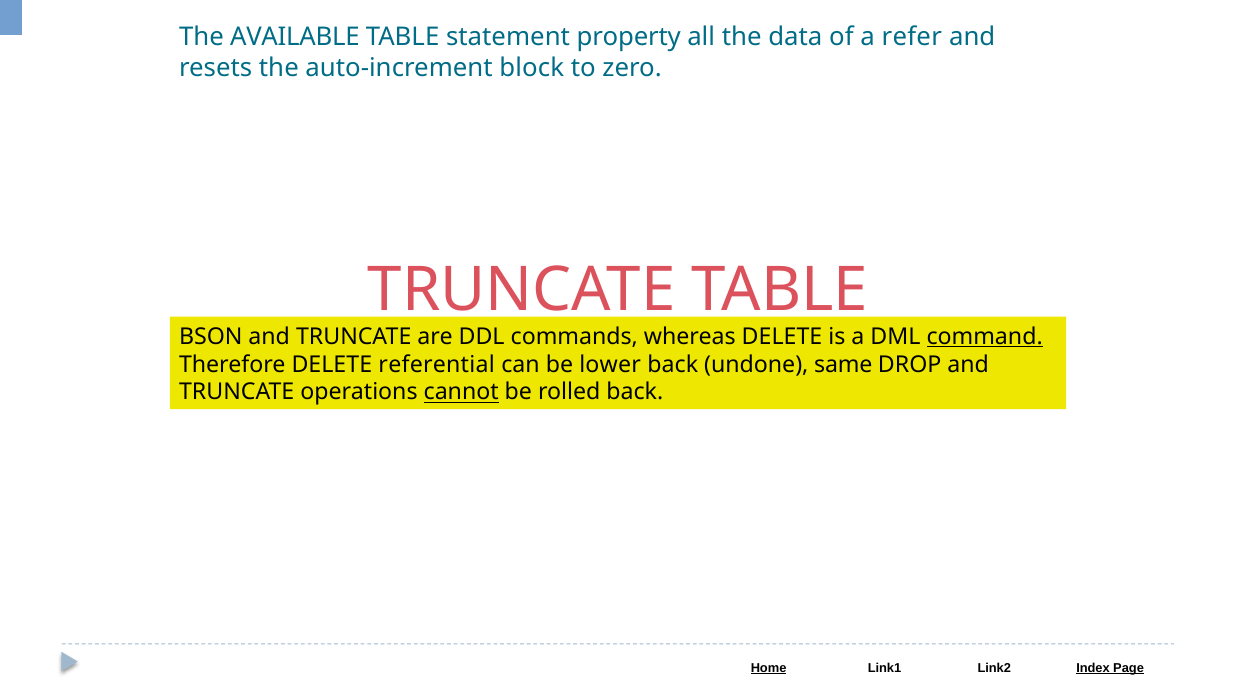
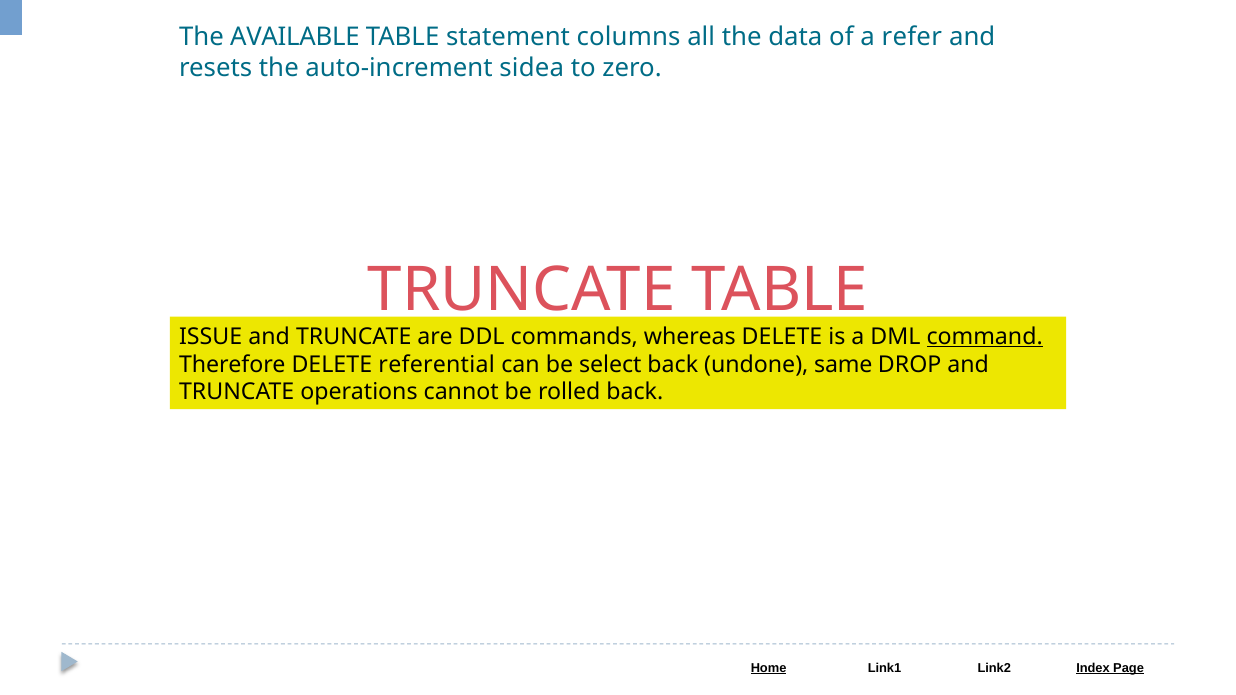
property: property -> columns (629, 37)
block: block -> sidea (532, 68)
BSON: BSON -> ISSUE (211, 337)
lower: lower -> select (610, 365)
cannot underline: present -> none (461, 392)
